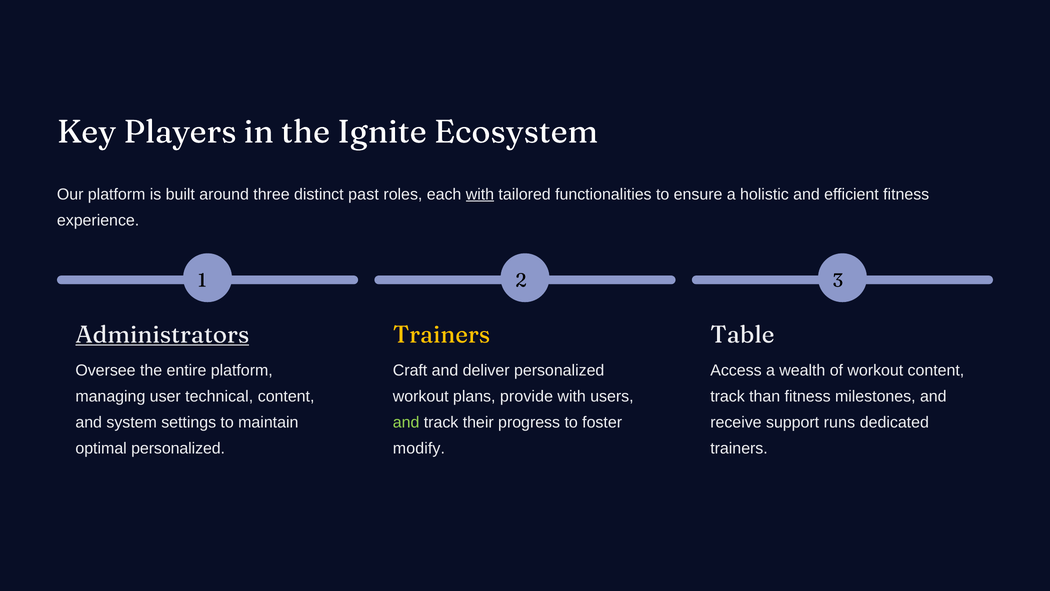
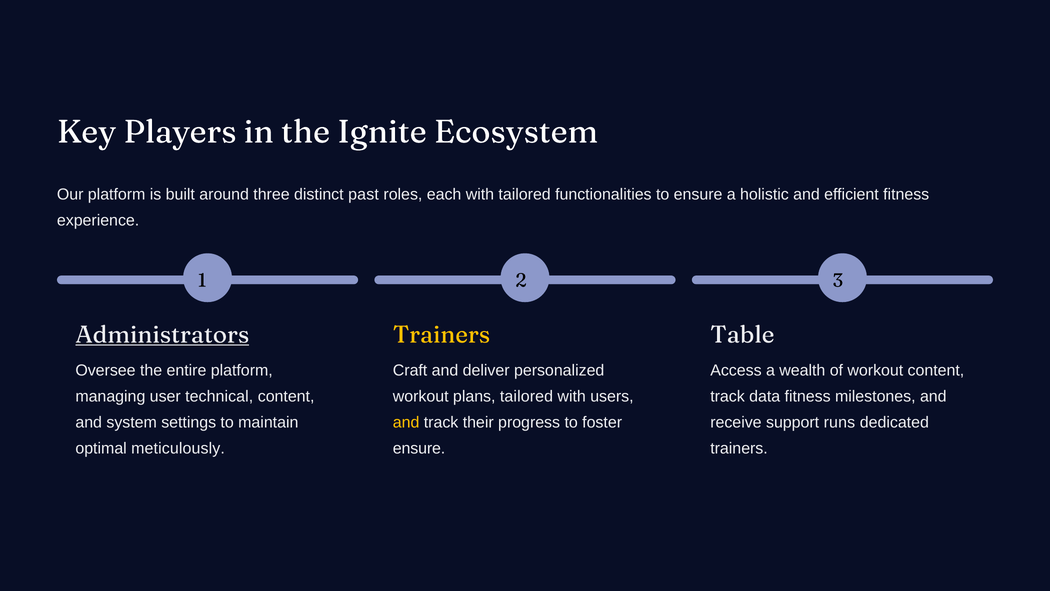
with underline: present -> none (480, 194)
plans provide: provide -> tailored (527, 396)
than: than -> data (765, 396)
and colour: light green -> yellow (406, 422)
optimal personalized: personalized -> meticulously (178, 448)
modify: modify -> ensure (419, 448)
